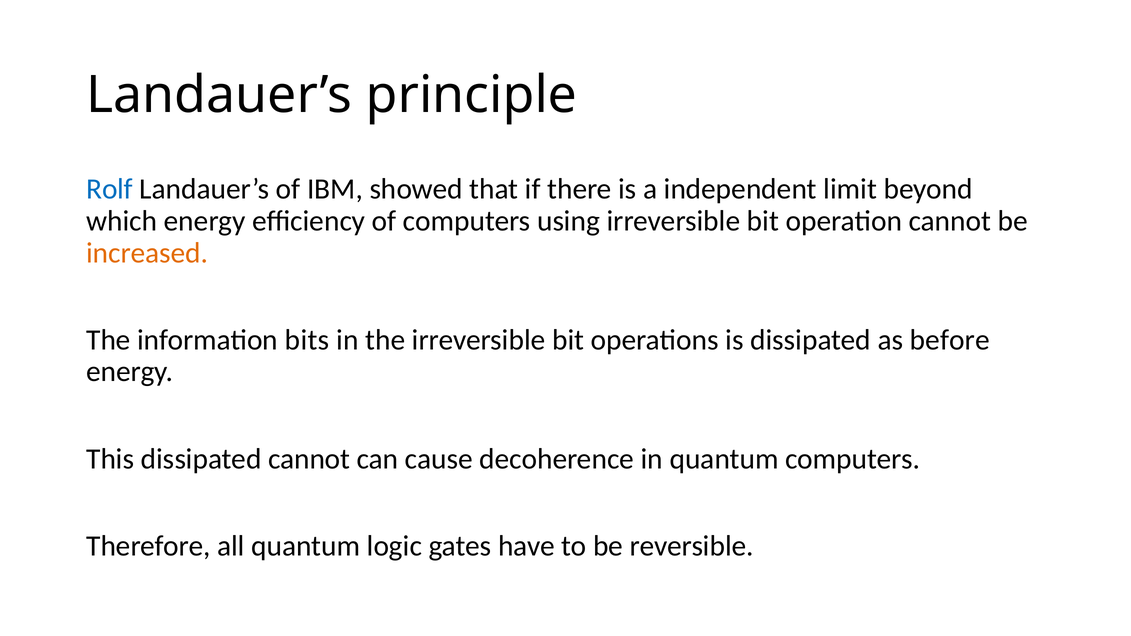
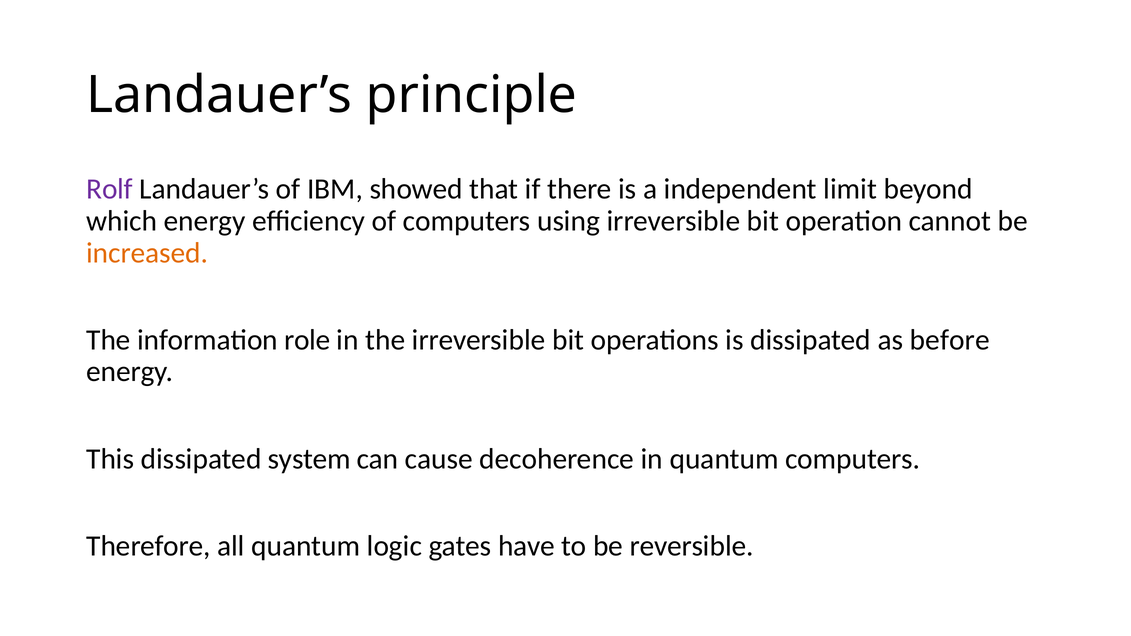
Rolf colour: blue -> purple (110, 189)
bits: bits -> role (307, 340)
dissipated cannot: cannot -> system (309, 459)
